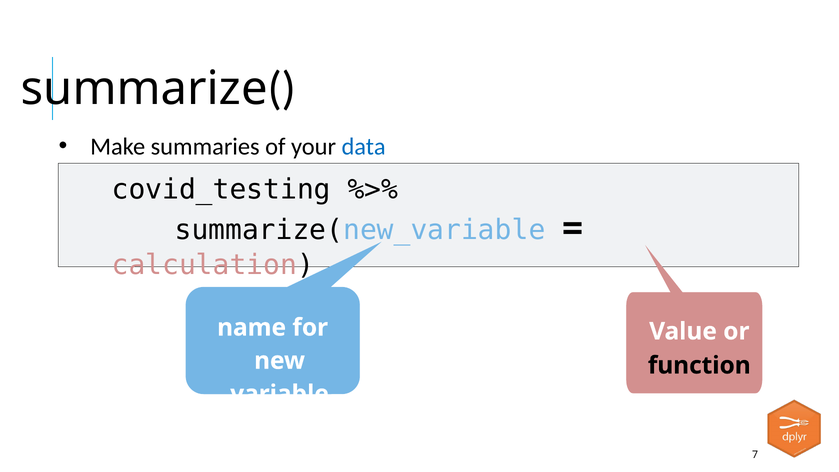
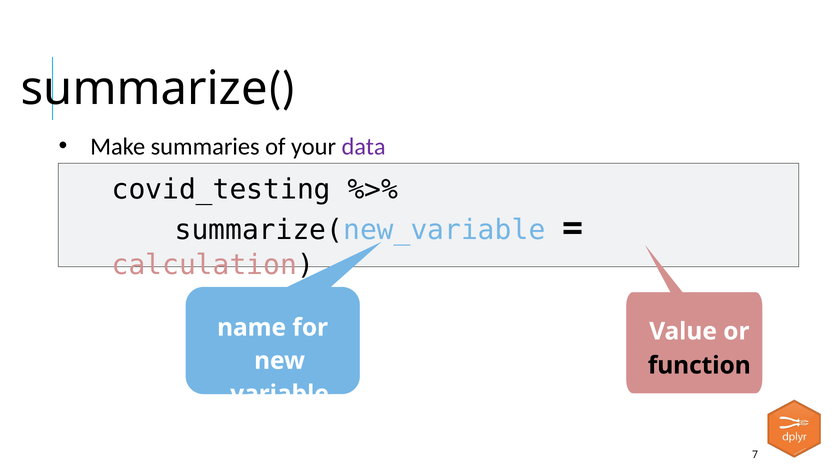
data colour: blue -> purple (364, 146)
